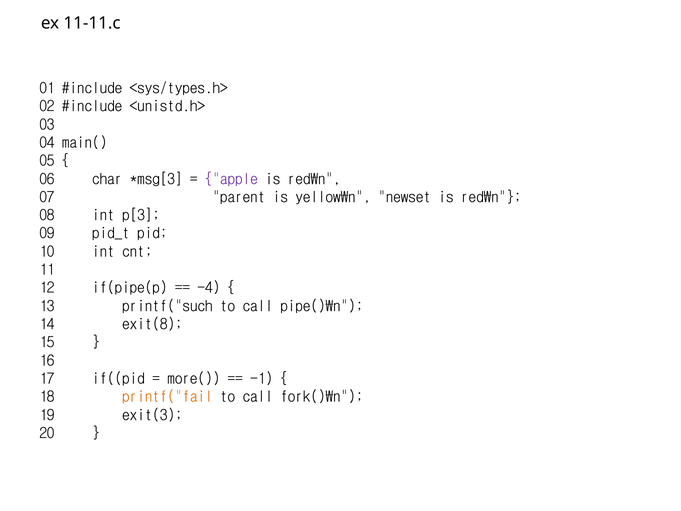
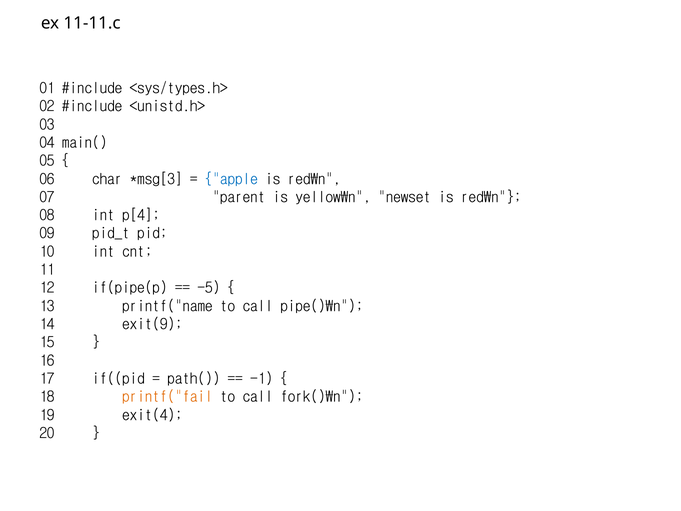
apple colour: purple -> blue (231, 179)
p[3: p[3 -> p[4 (141, 215)
-4: -4 -> -5 (209, 288)
printf("such: printf("such -> printf("name (167, 306)
exit(8: exit(8 -> exit(9 (152, 324)
more(: more( -> path( (194, 379)
exit(3: exit(3 -> exit(4 (152, 415)
